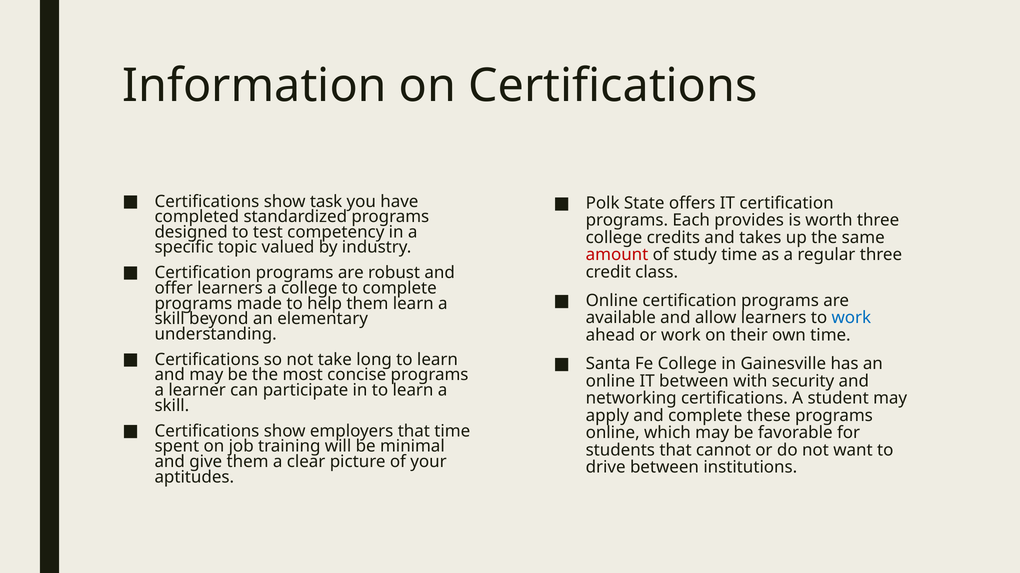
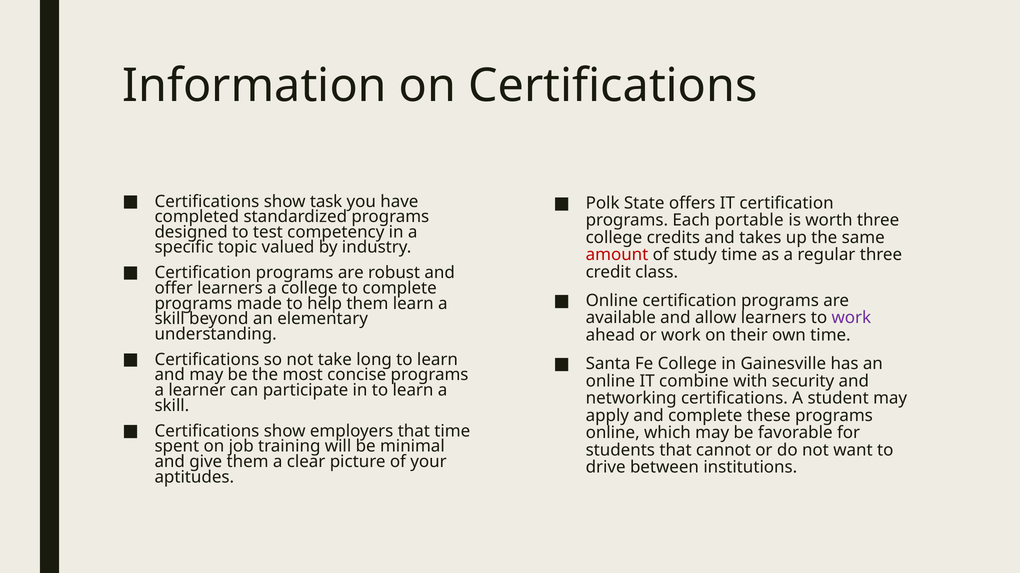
provides: provides -> portable (749, 221)
work colour: blue -> purple (851, 318)
IT between: between -> combine (694, 381)
